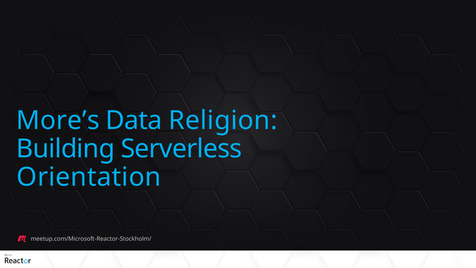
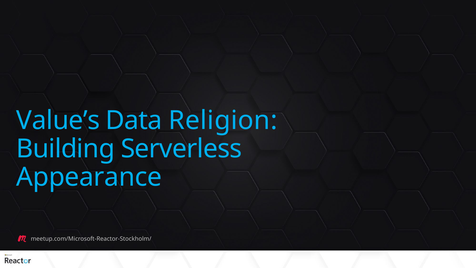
More’s: More’s -> Value’s (58, 120)
Orientation: Orientation -> Appearance (89, 177)
